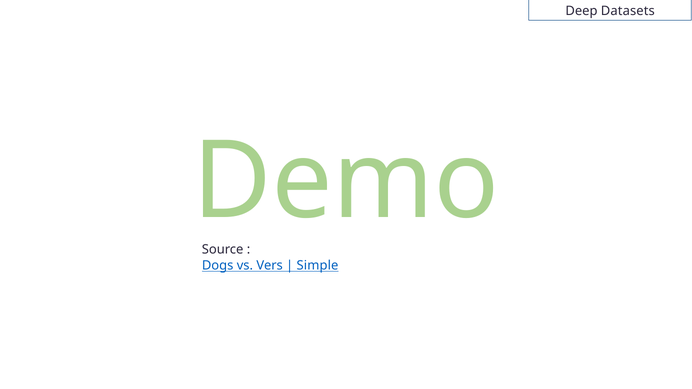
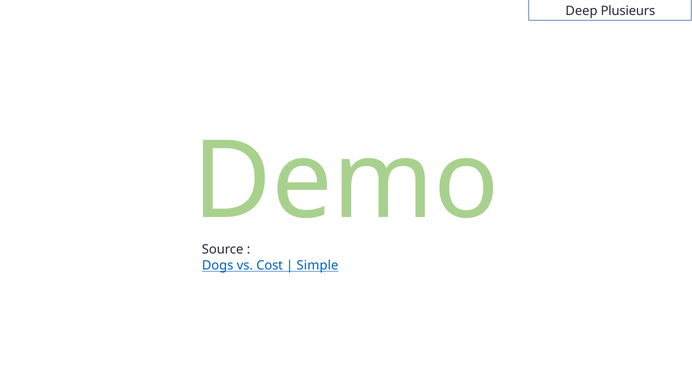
Datasets: Datasets -> Plusieurs (628, 11)
Vers: Vers -> Cost (270, 266)
